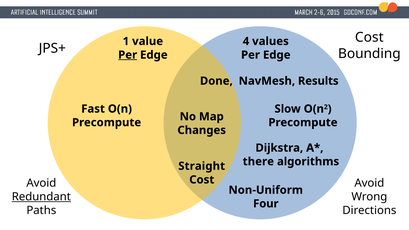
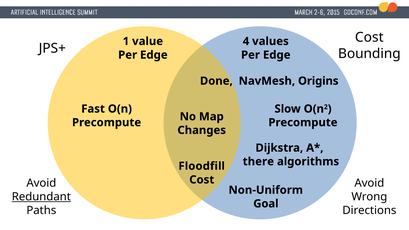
Per underline: present -> none (128, 55)
Results: Results -> Origins (318, 81)
Straight: Straight -> Floodfill (202, 166)
Four: Four -> Goal (266, 204)
